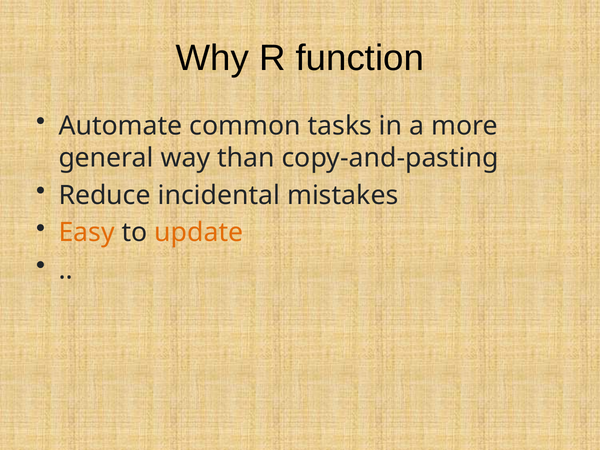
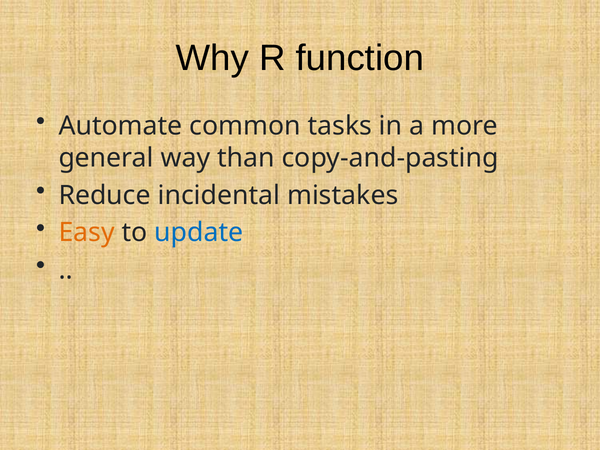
update colour: orange -> blue (199, 233)
